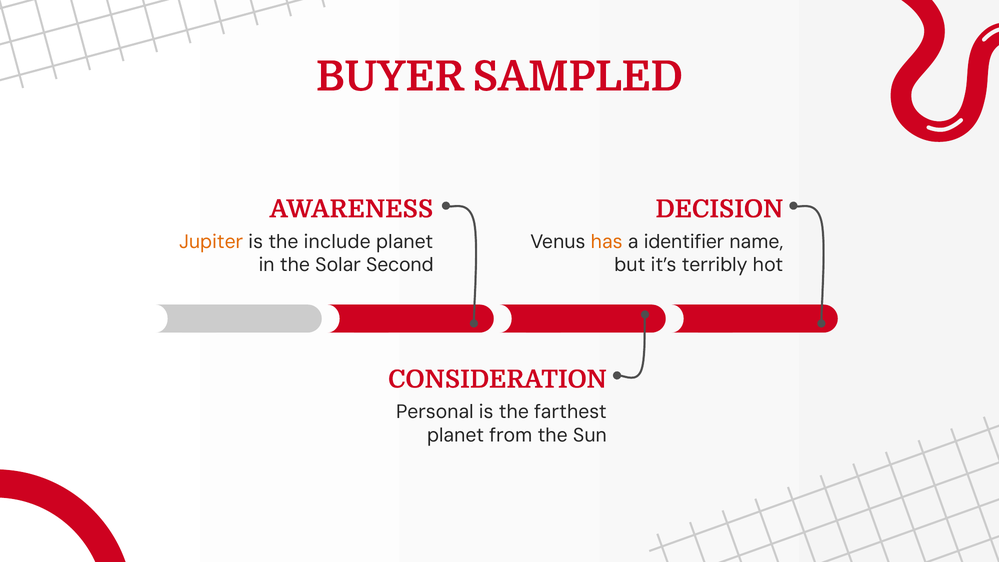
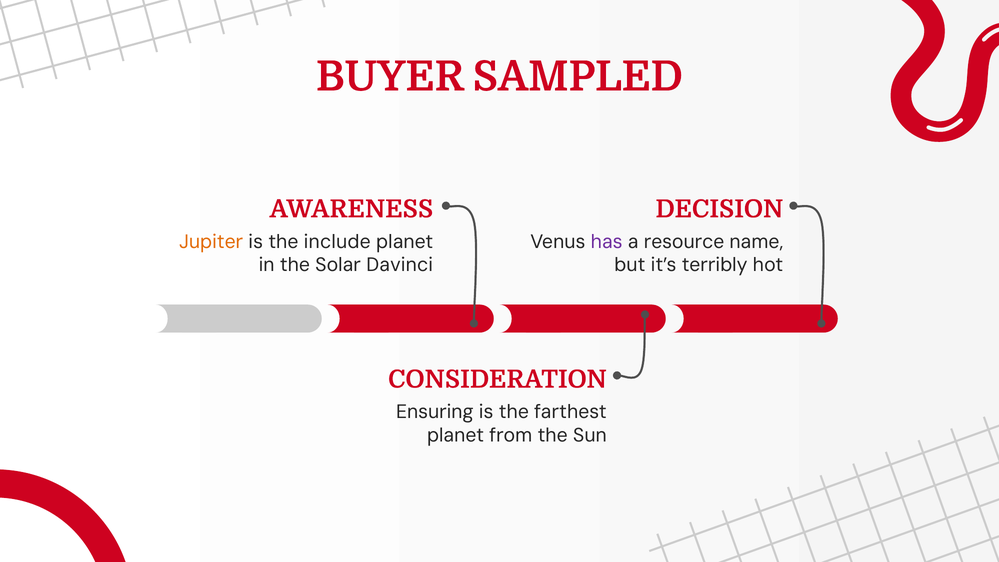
has colour: orange -> purple (607, 242)
identifier: identifier -> resource (684, 242)
Second: Second -> Davinci (400, 265)
Personal: Personal -> Ensuring (435, 412)
